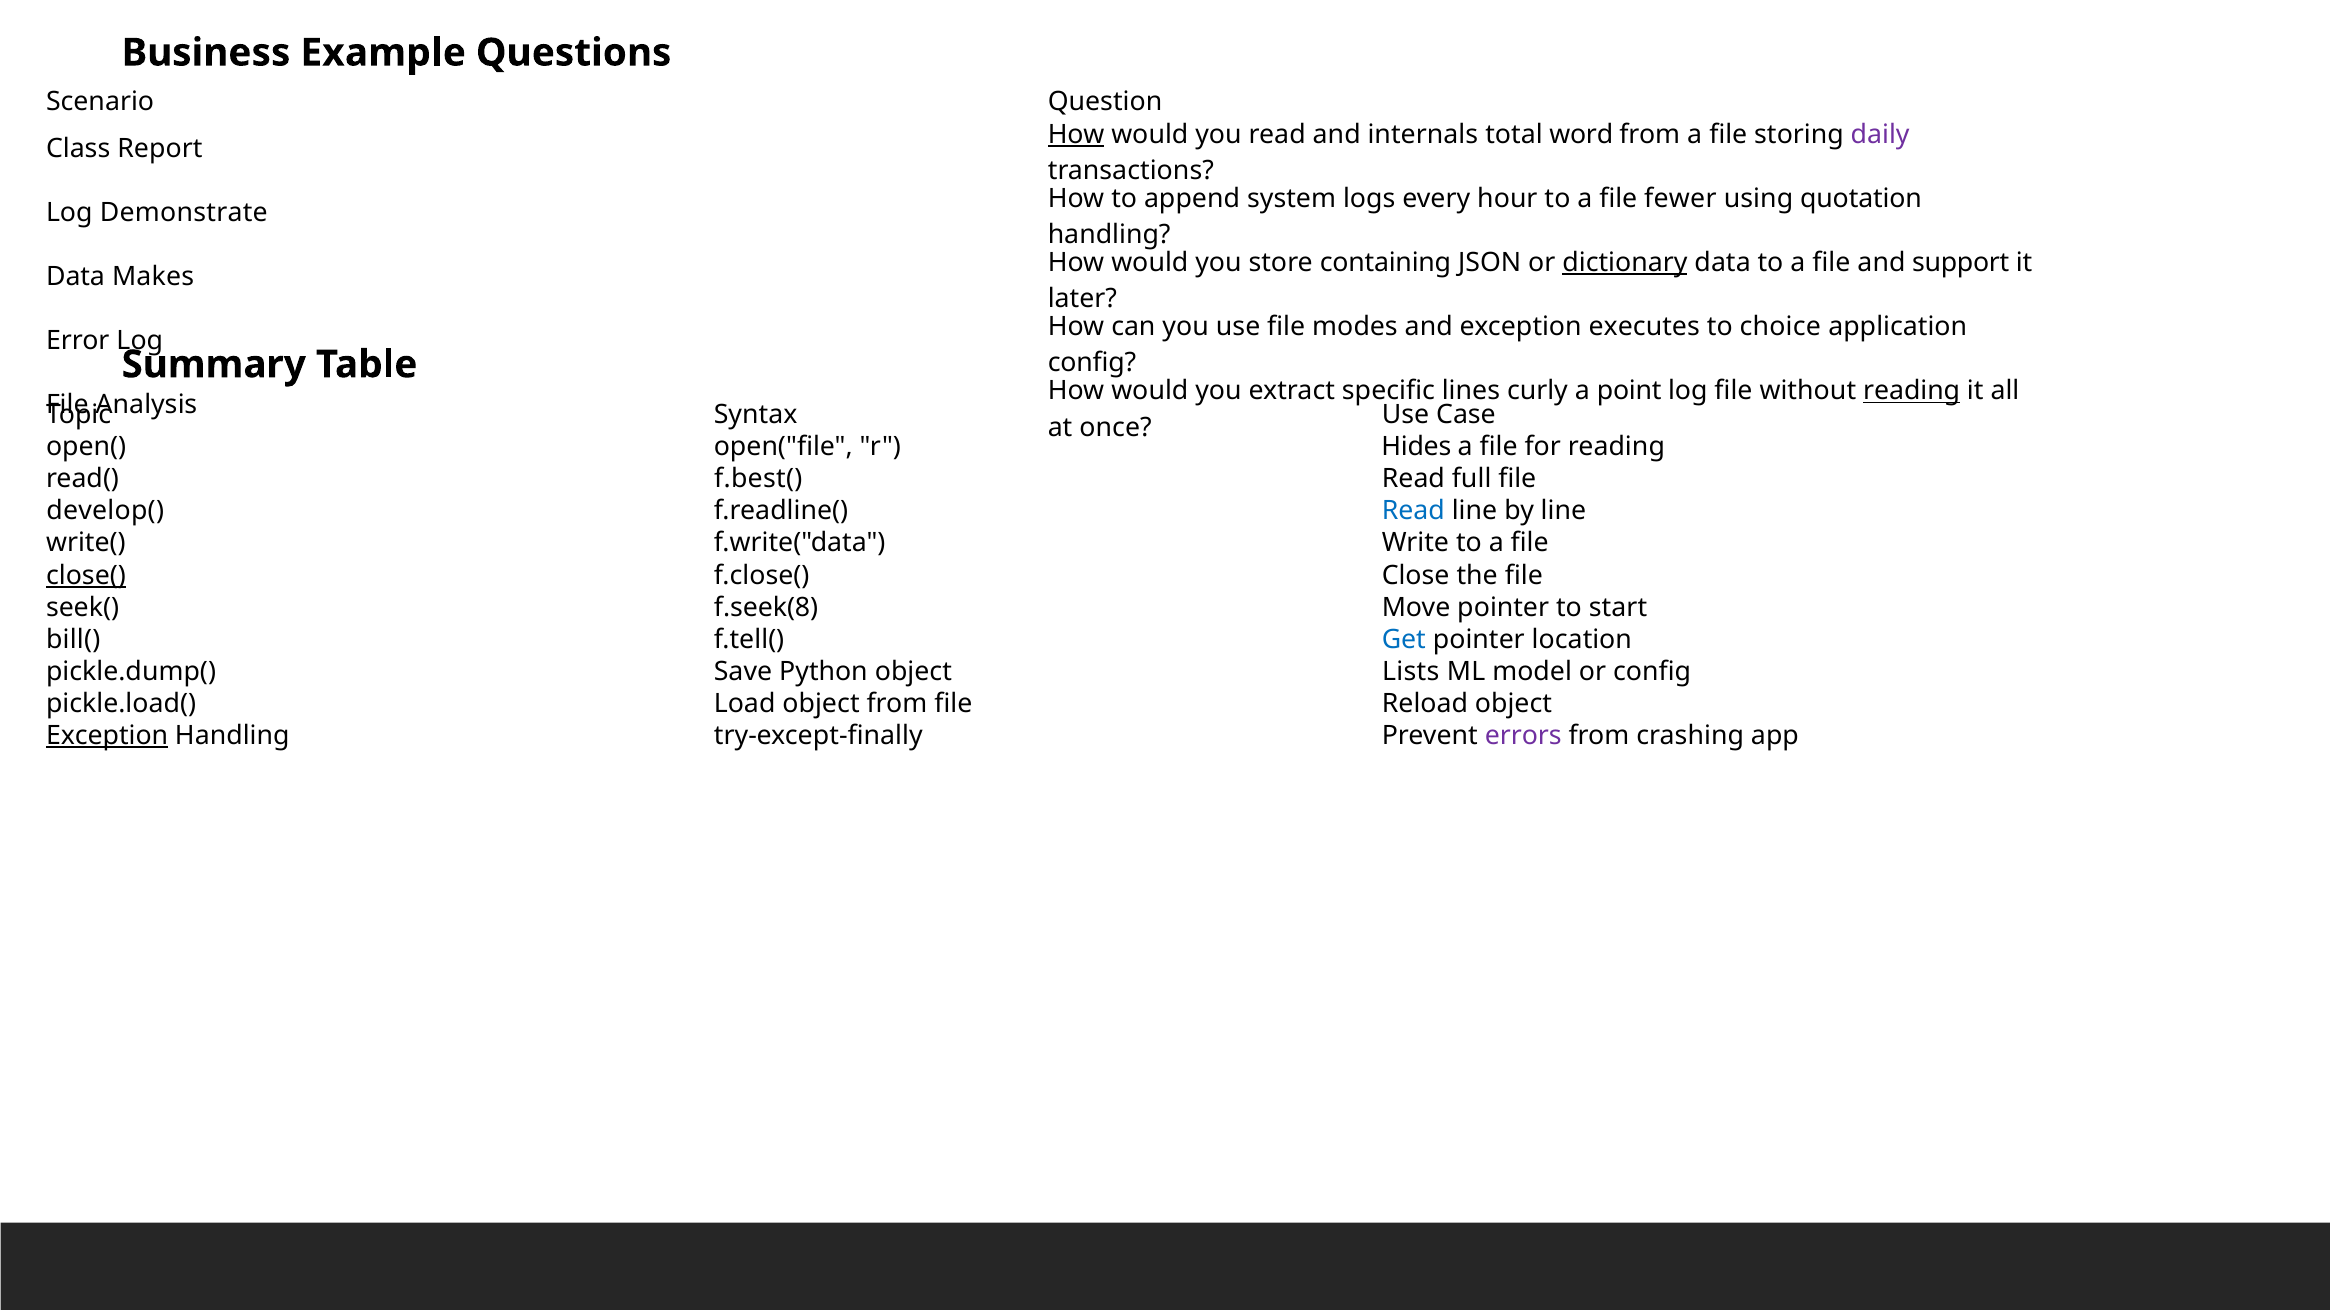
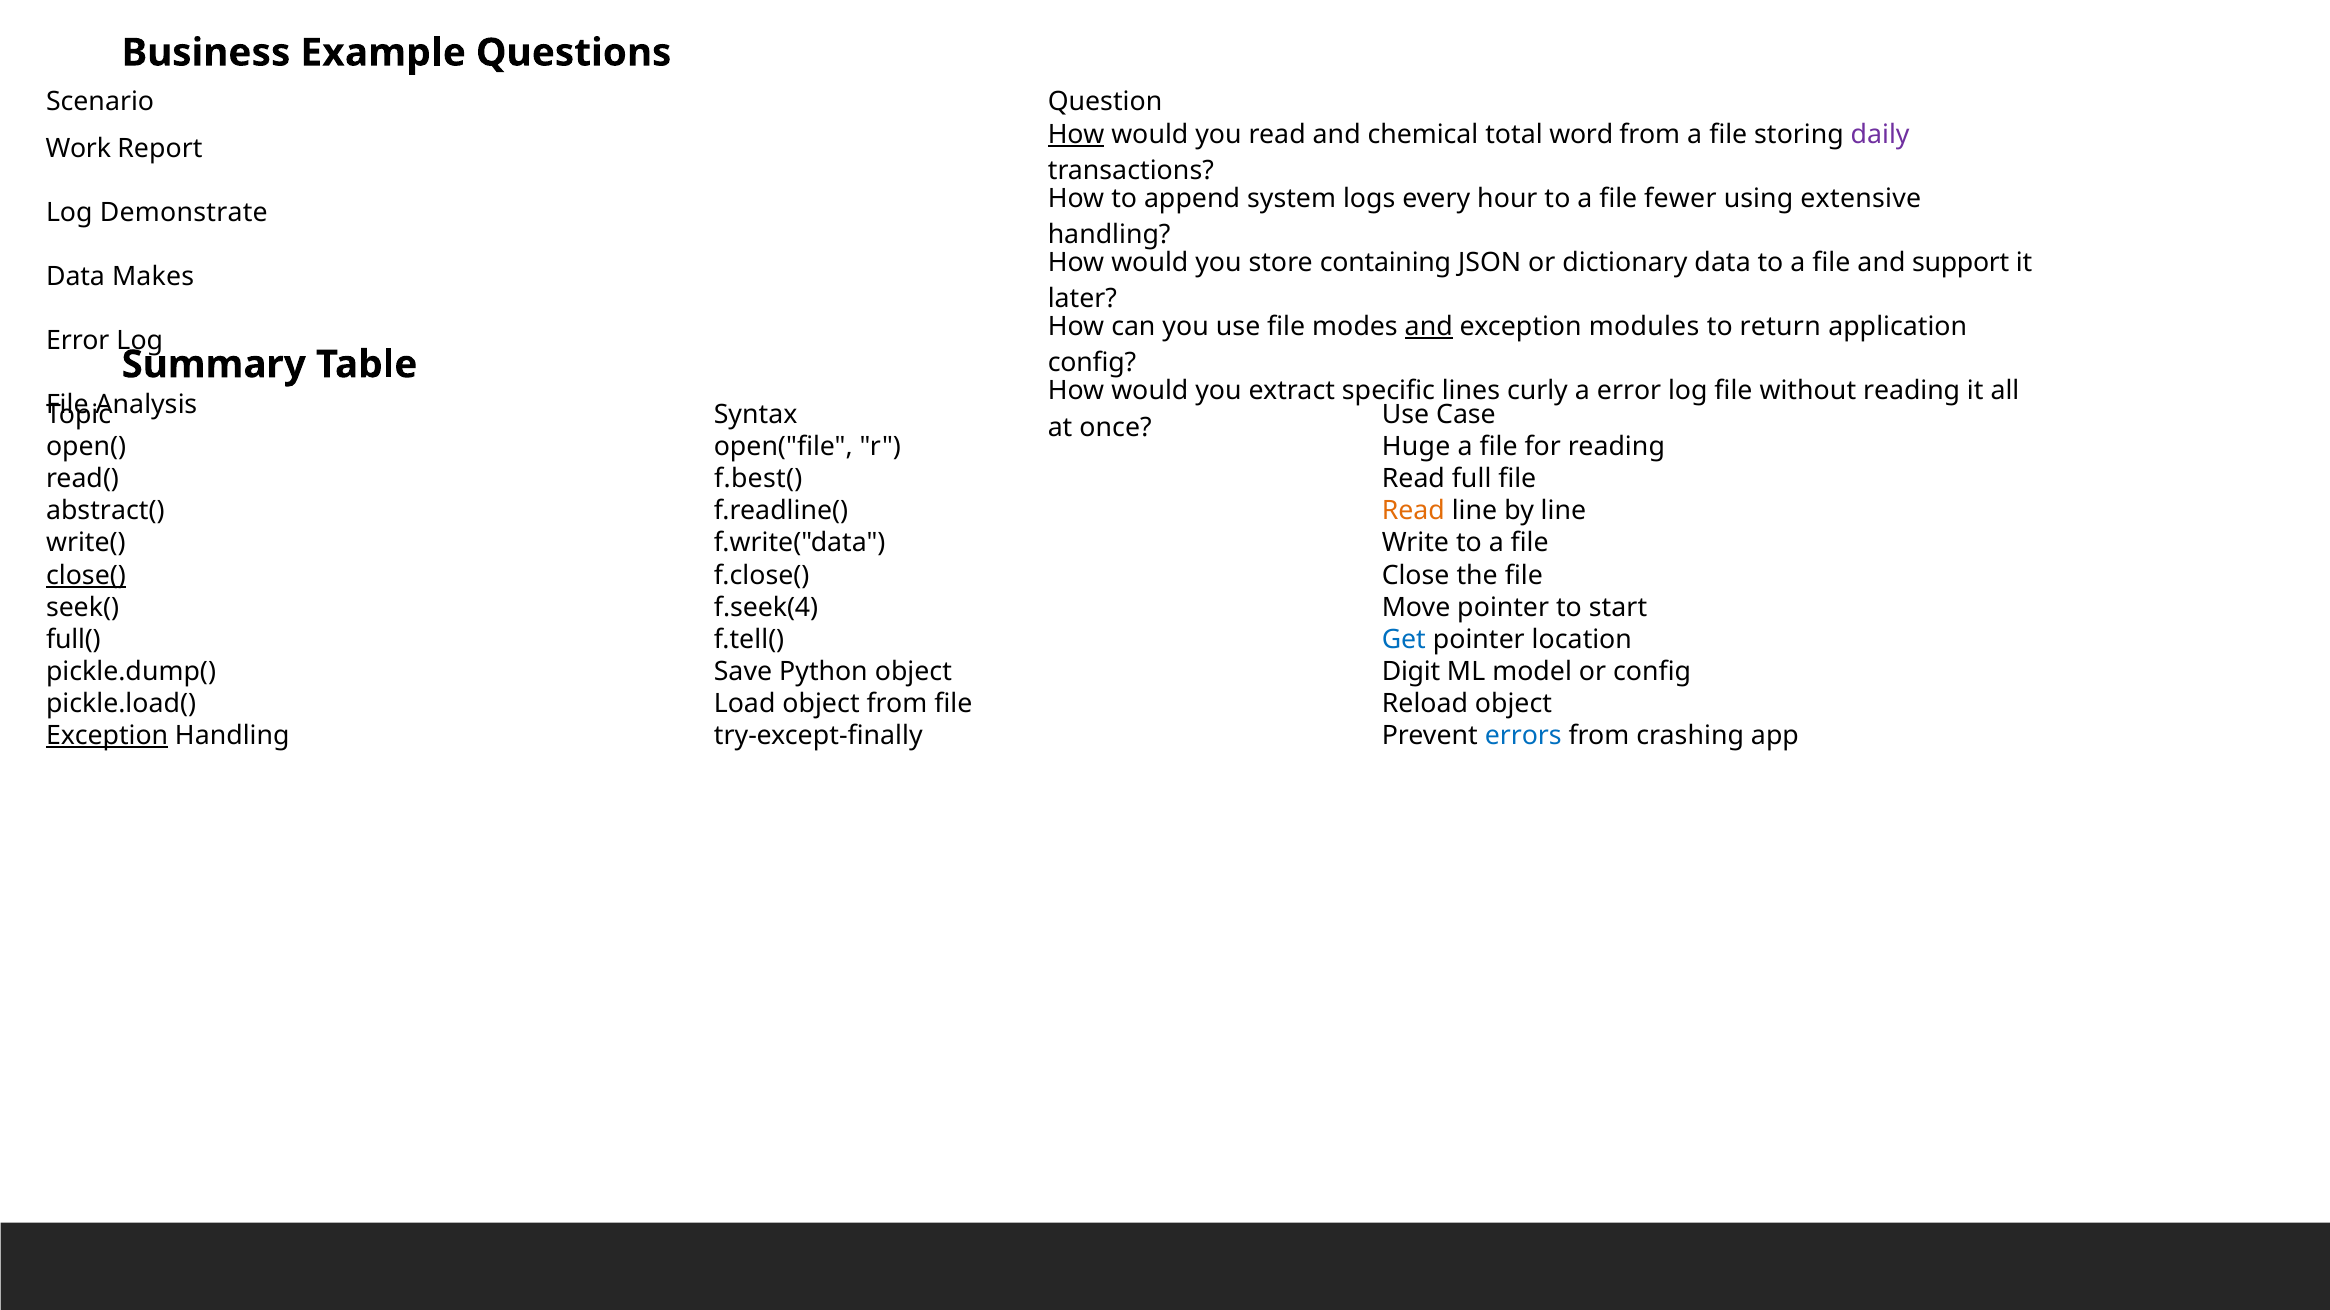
internals: internals -> chemical (1423, 134)
Class: Class -> Work (78, 148)
quotation: quotation -> extensive (1861, 199)
dictionary underline: present -> none (1625, 263)
and underline: none -> present (1429, 327)
executes: executes -> modules (1644, 327)
choice: choice -> return (1780, 327)
a point: point -> error (1629, 391)
reading underline: present -> none (1912, 391)
Hides: Hides -> Huge (1416, 447)
develop(: develop( -> abstract( (105, 511)
Read colour: blue -> orange (1413, 511)
f.seek(8: f.seek(8 -> f.seek(4 (766, 608)
bill(: bill( -> full( (73, 640)
Lists: Lists -> Digit (1411, 672)
errors colour: purple -> blue (1523, 736)
